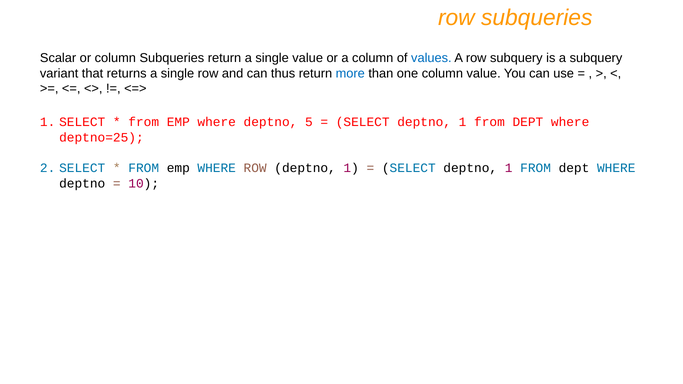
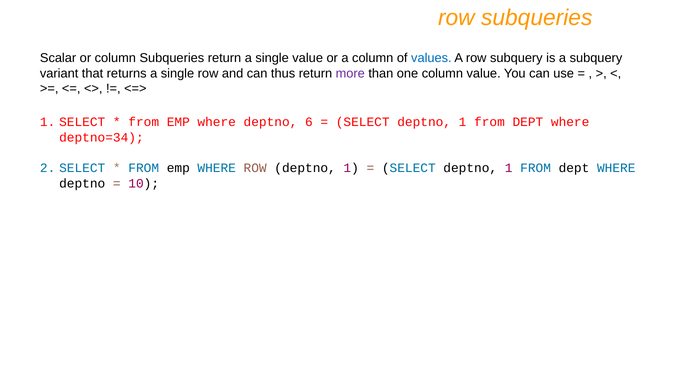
more colour: blue -> purple (350, 73)
5: 5 -> 6 (309, 122)
deptno=25: deptno=25 -> deptno=34 (101, 137)
